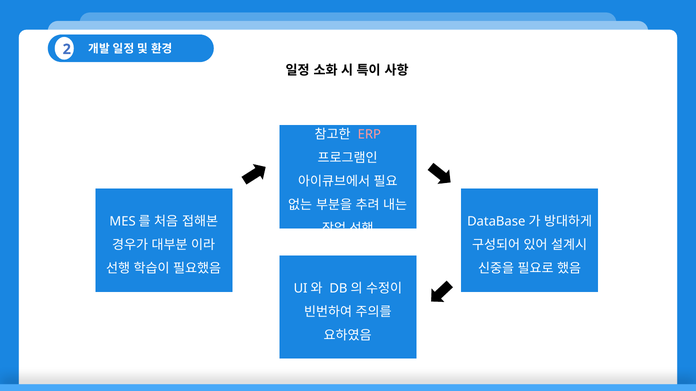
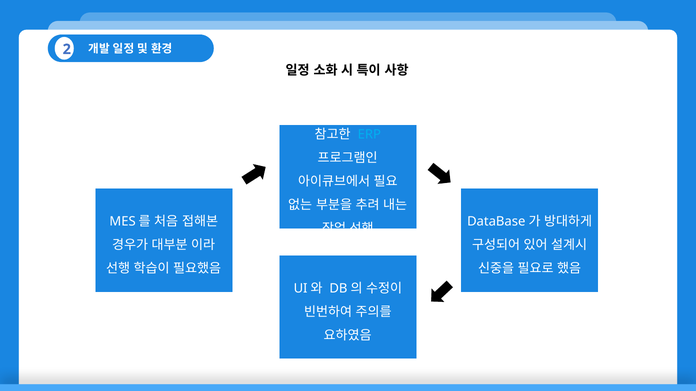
ERP colour: pink -> light blue (369, 135)
